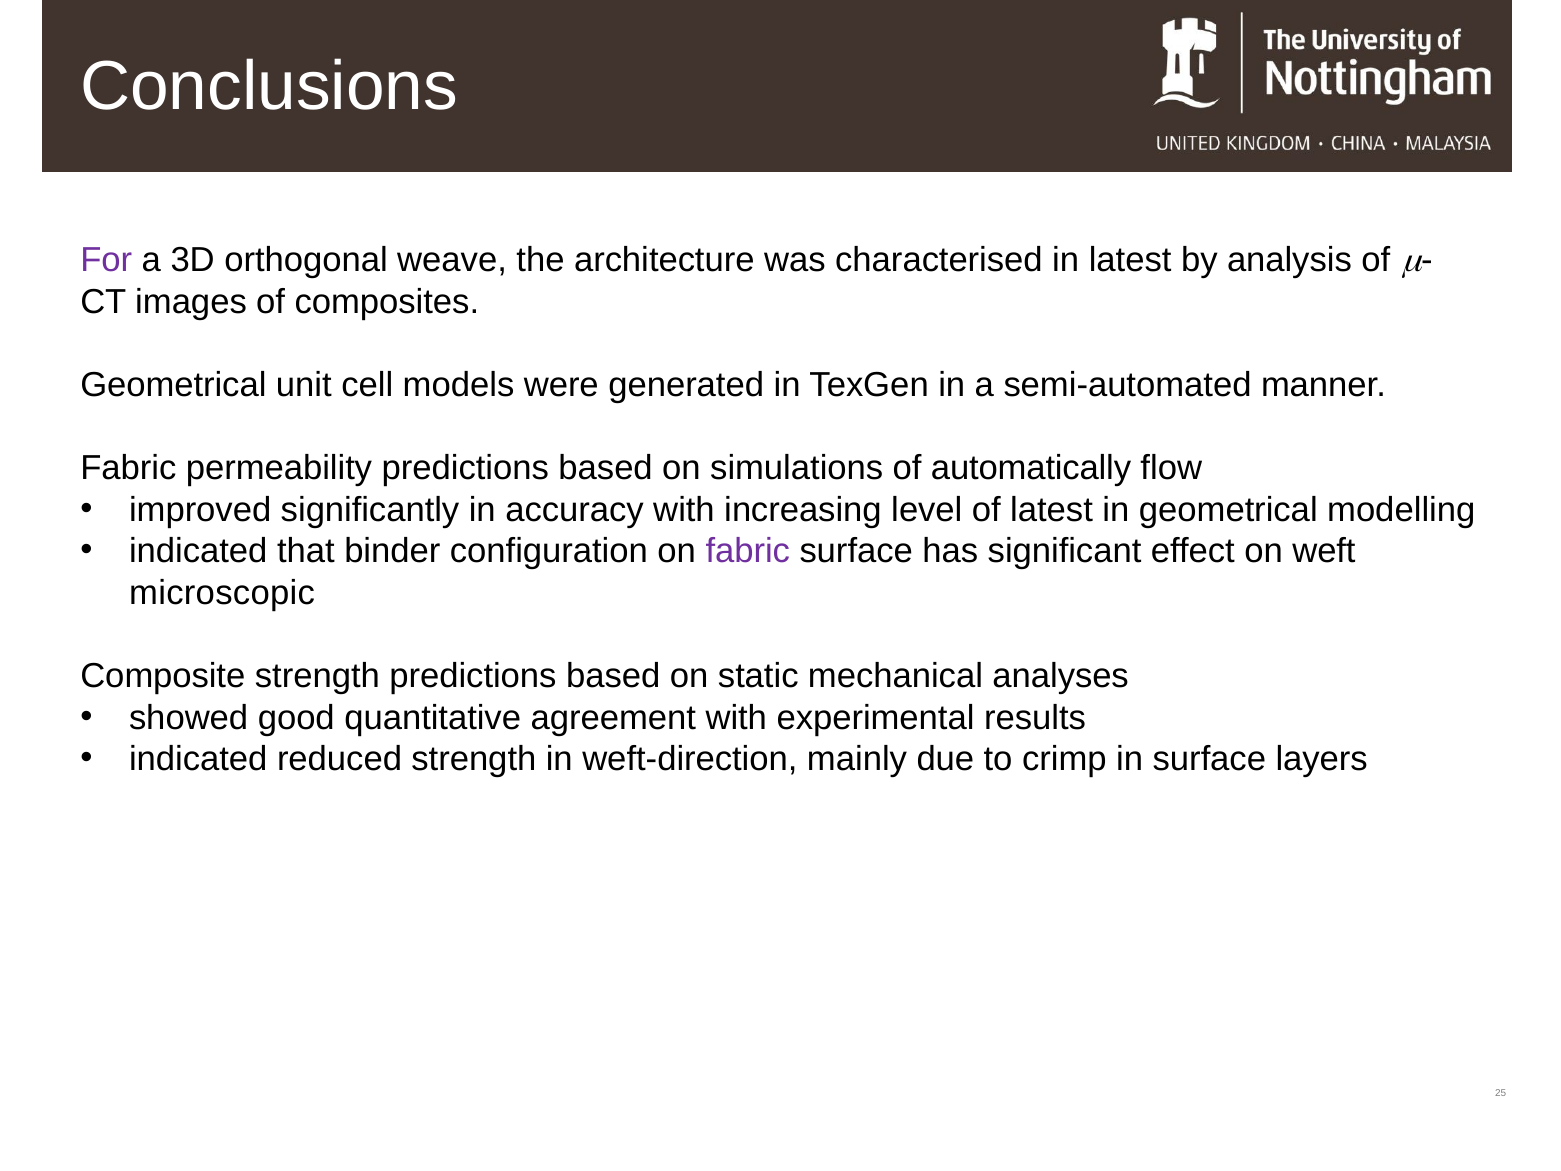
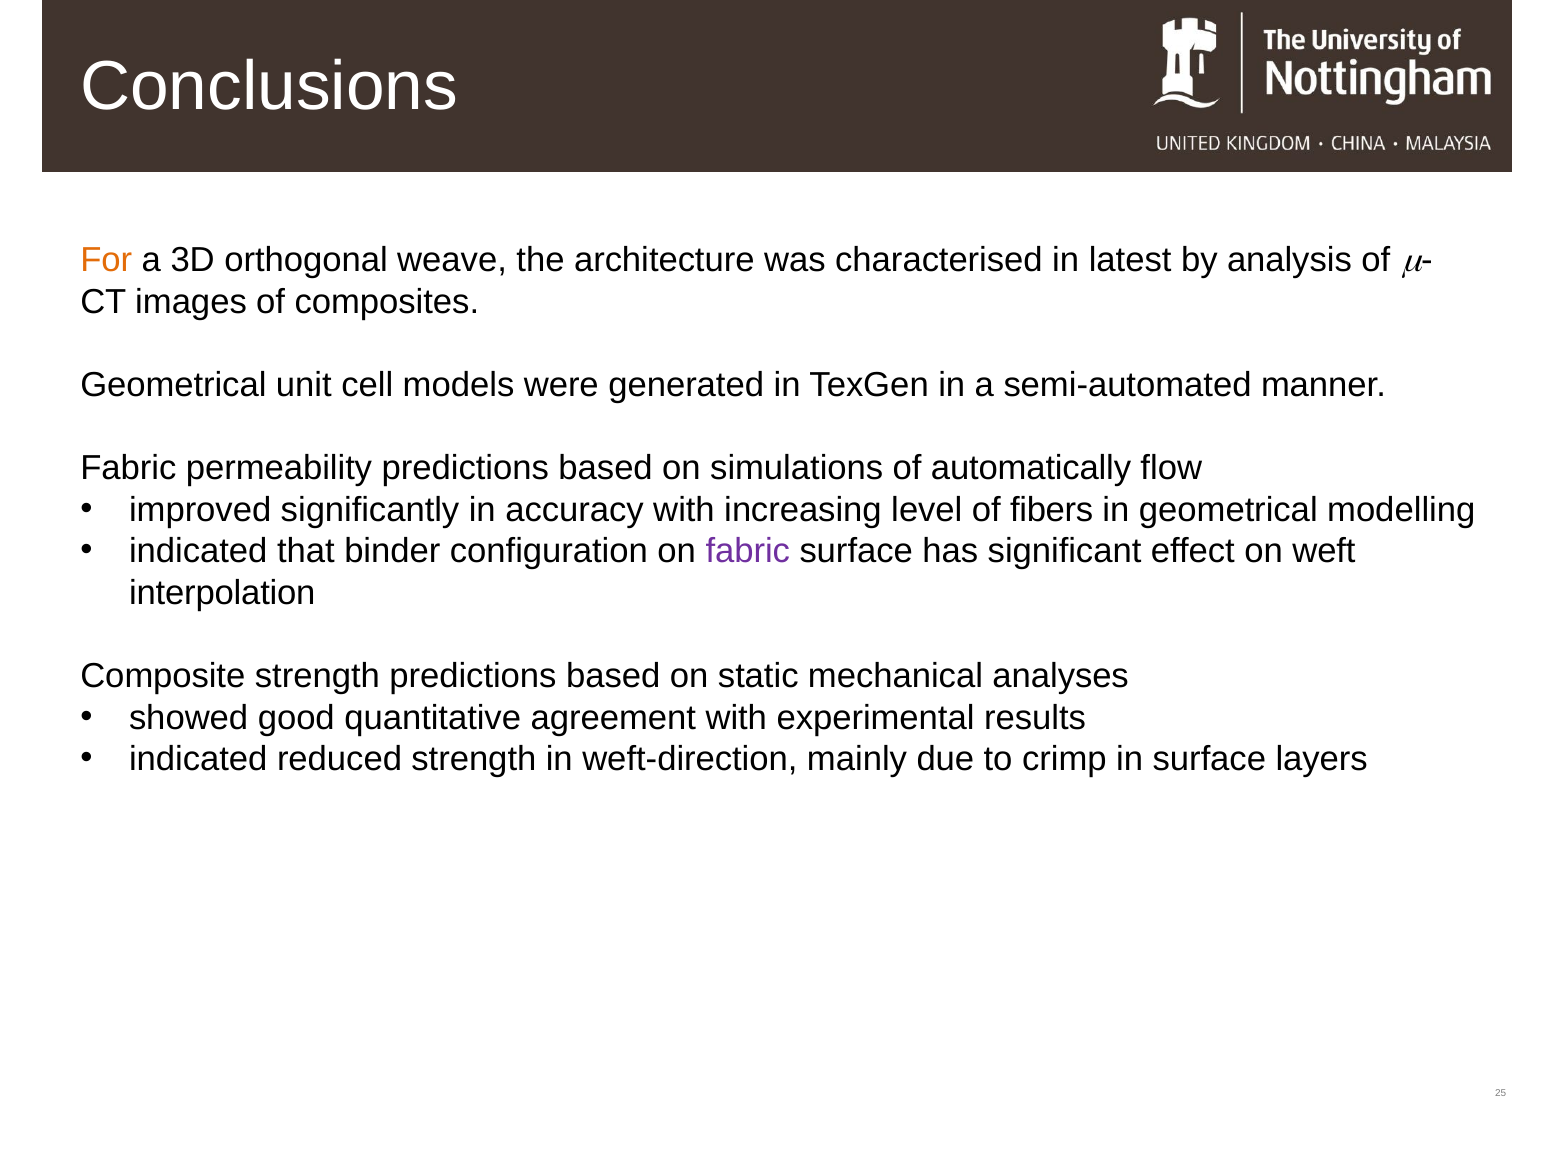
For colour: purple -> orange (106, 260)
of latest: latest -> fibers (1052, 510)
microscopic: microscopic -> interpolation (222, 593)
